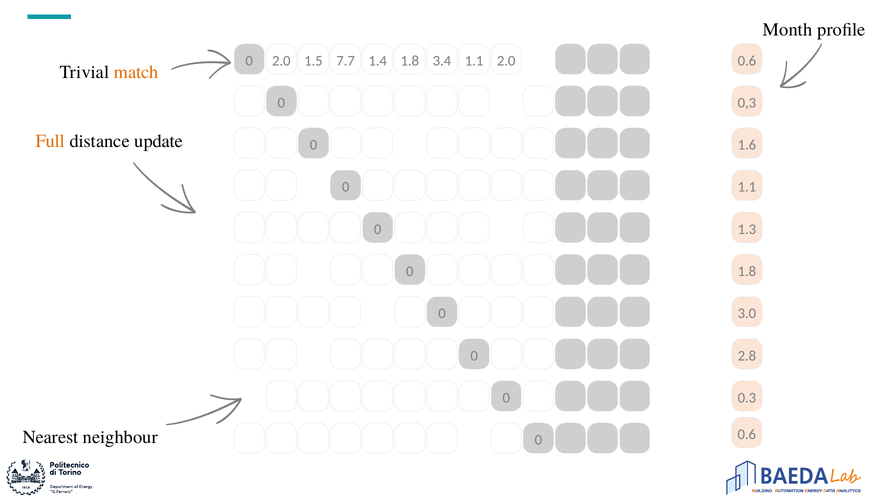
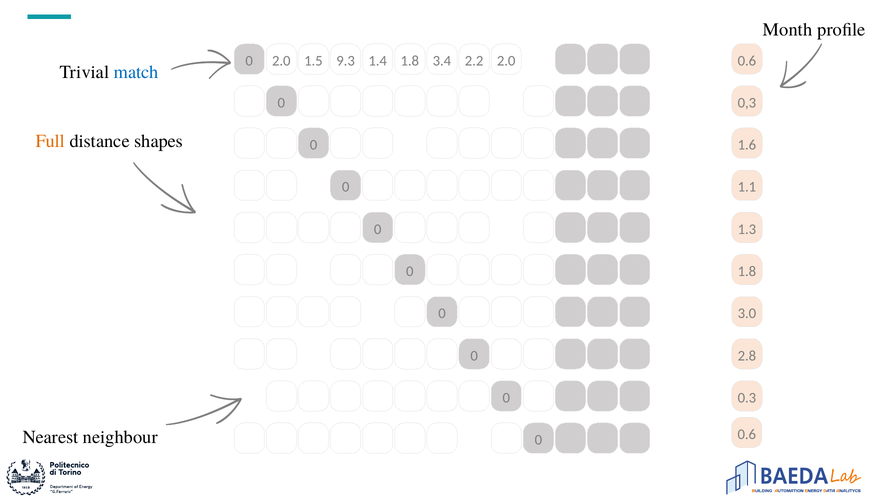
7.7: 7.7 -> 9.3 (346, 61)
1.8 1.1: 1.1 -> 2.2 (474, 61)
match colour: orange -> blue (136, 72)
update: update -> shapes (159, 141)
